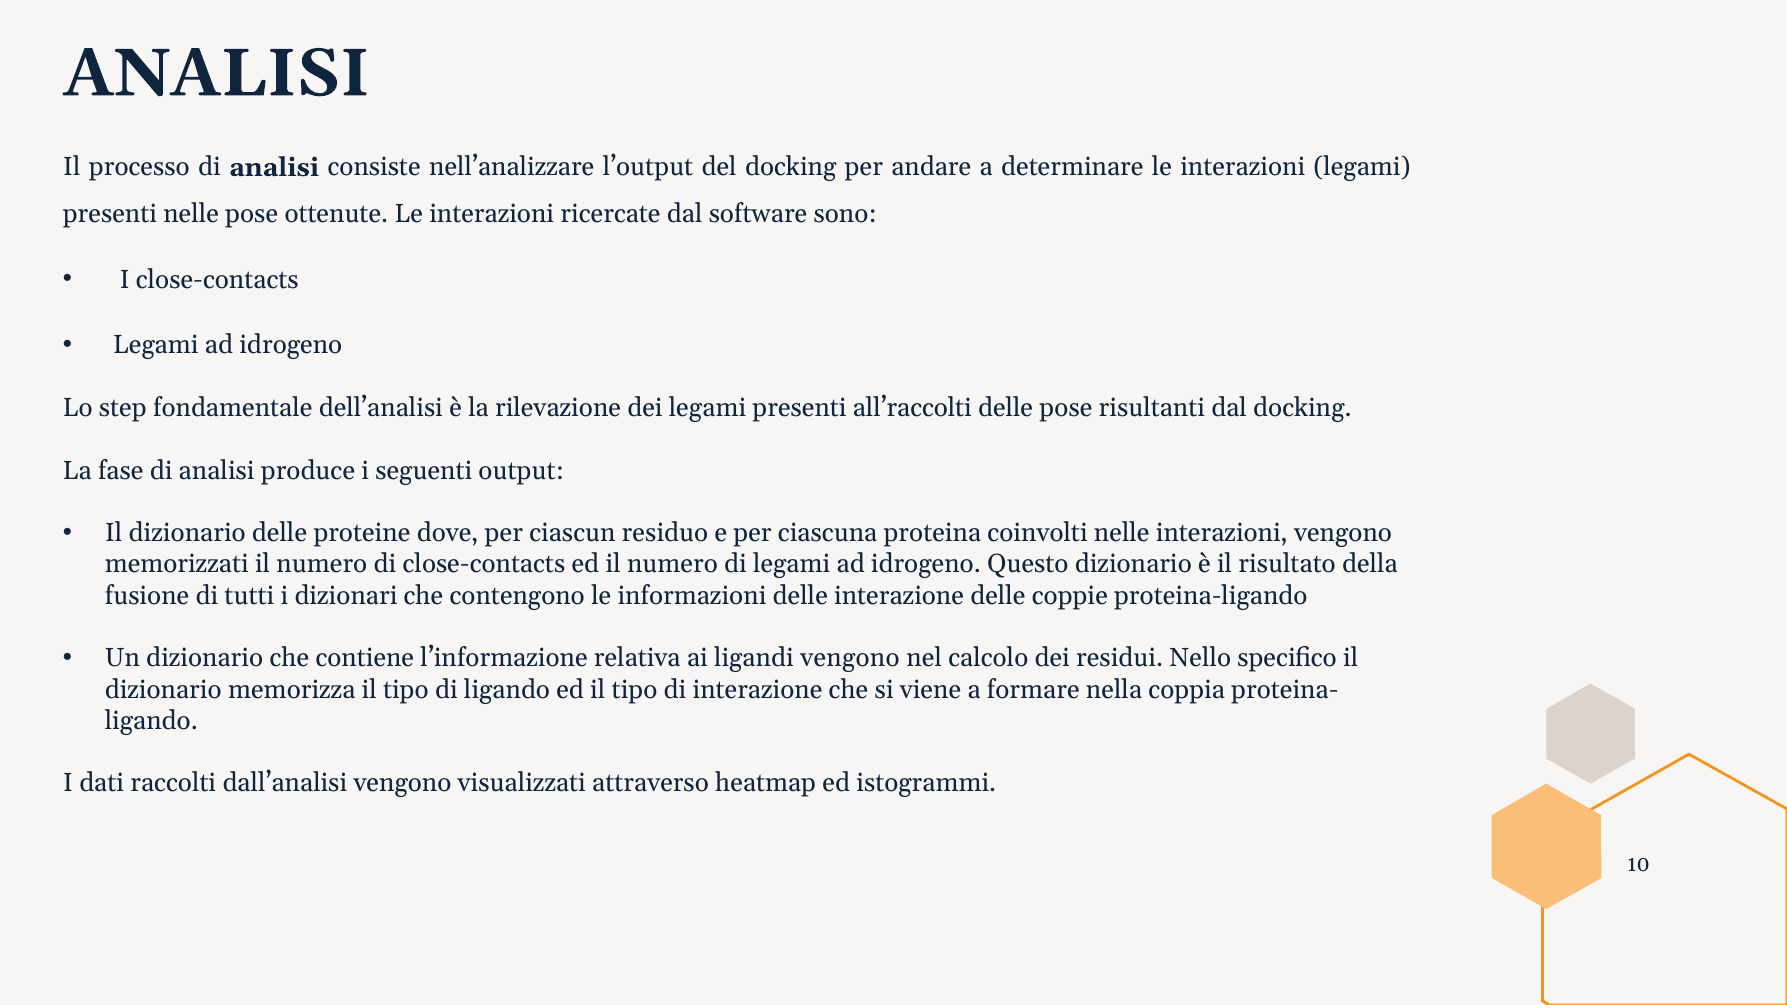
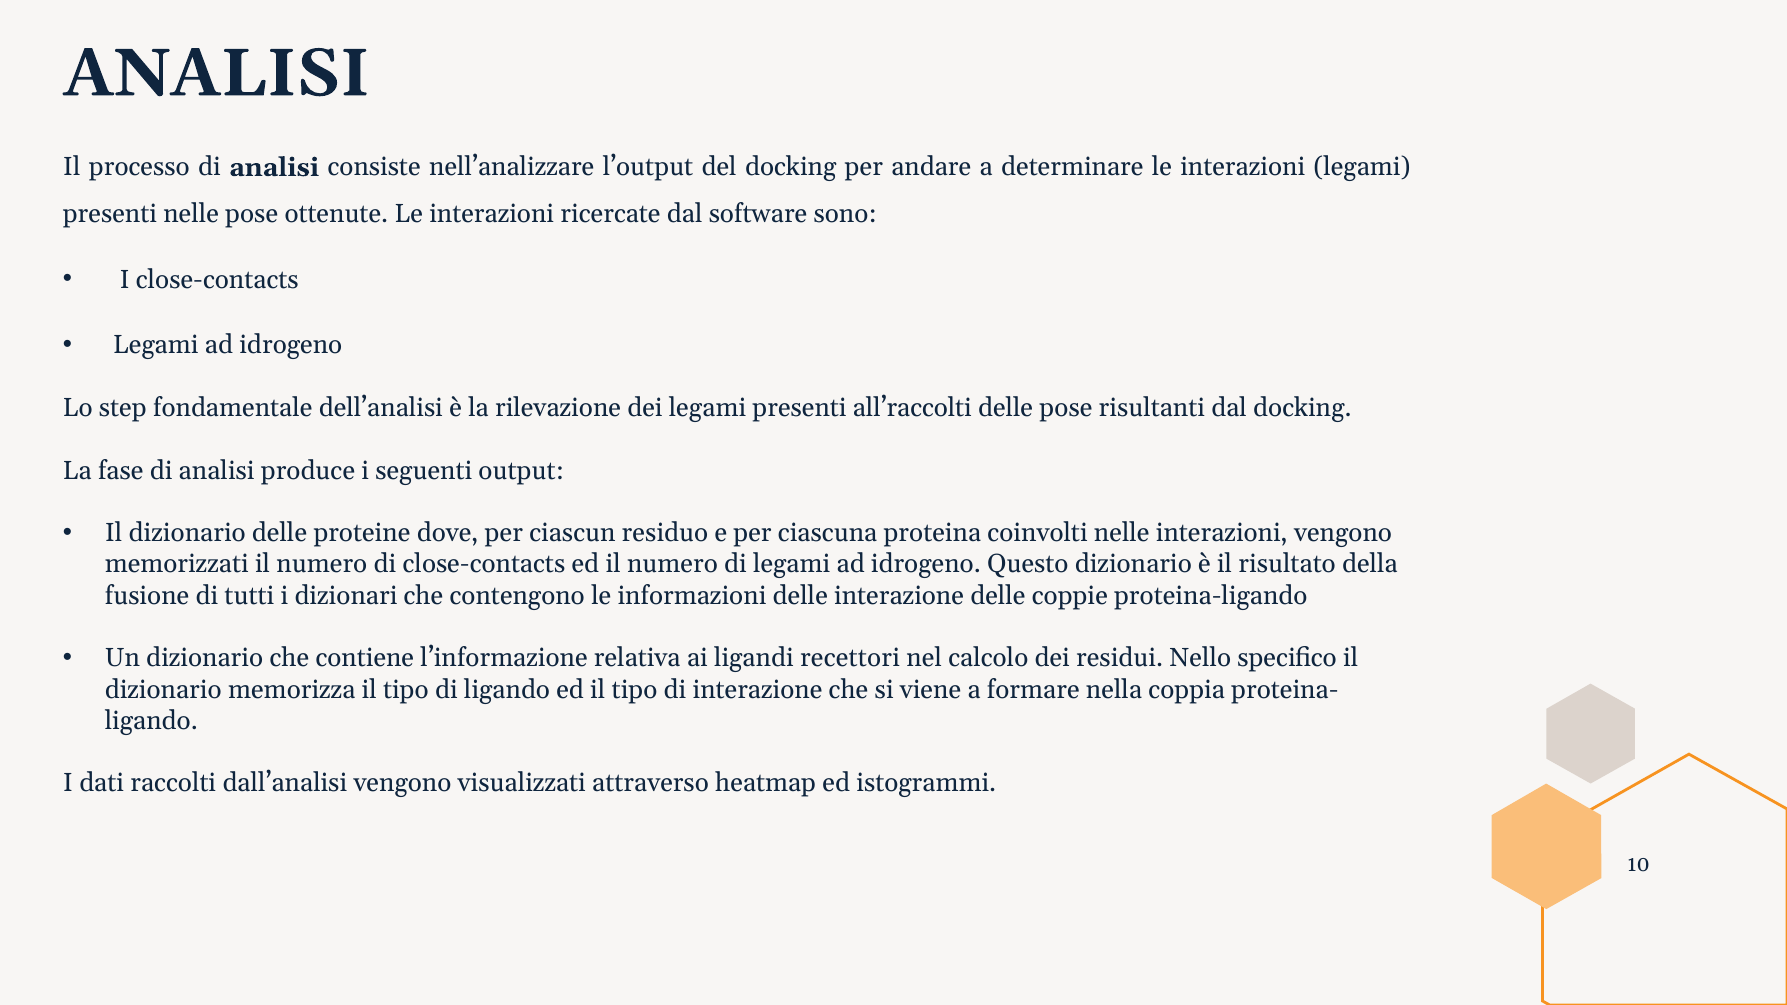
ligandi vengono: vengono -> recettori (850, 658)
